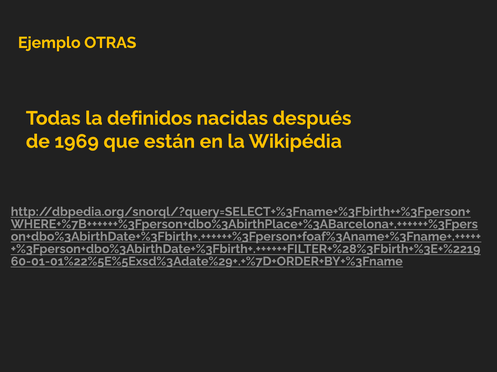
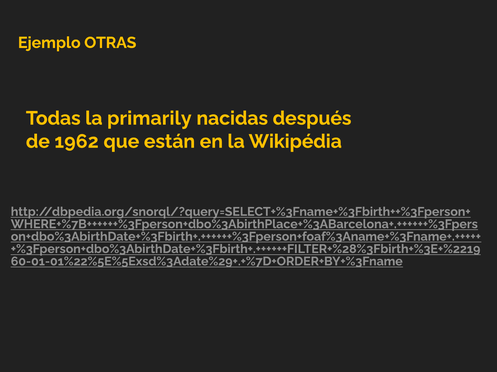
definidos: definidos -> primarily (149, 118)
1969: 1969 -> 1962 (77, 142)
